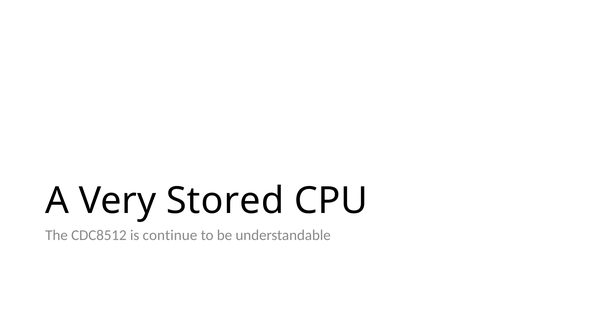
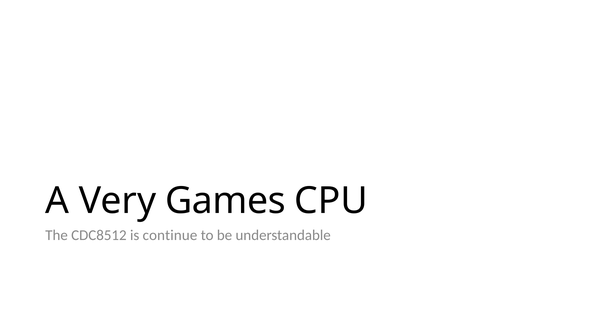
Stored: Stored -> Games (225, 201)
